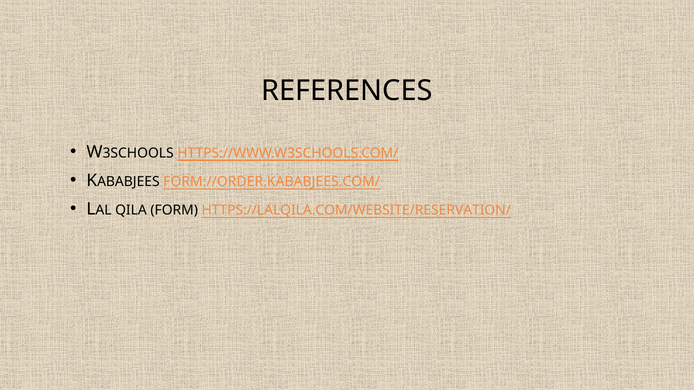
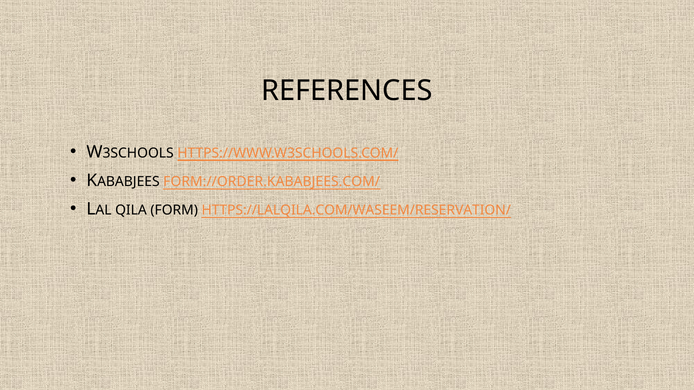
HTTPS://LALQILA.COM/WEBSITE/RESERVATION/: HTTPS://LALQILA.COM/WEBSITE/RESERVATION/ -> HTTPS://LALQILA.COM/WASEEM/RESERVATION/ (356, 211)
